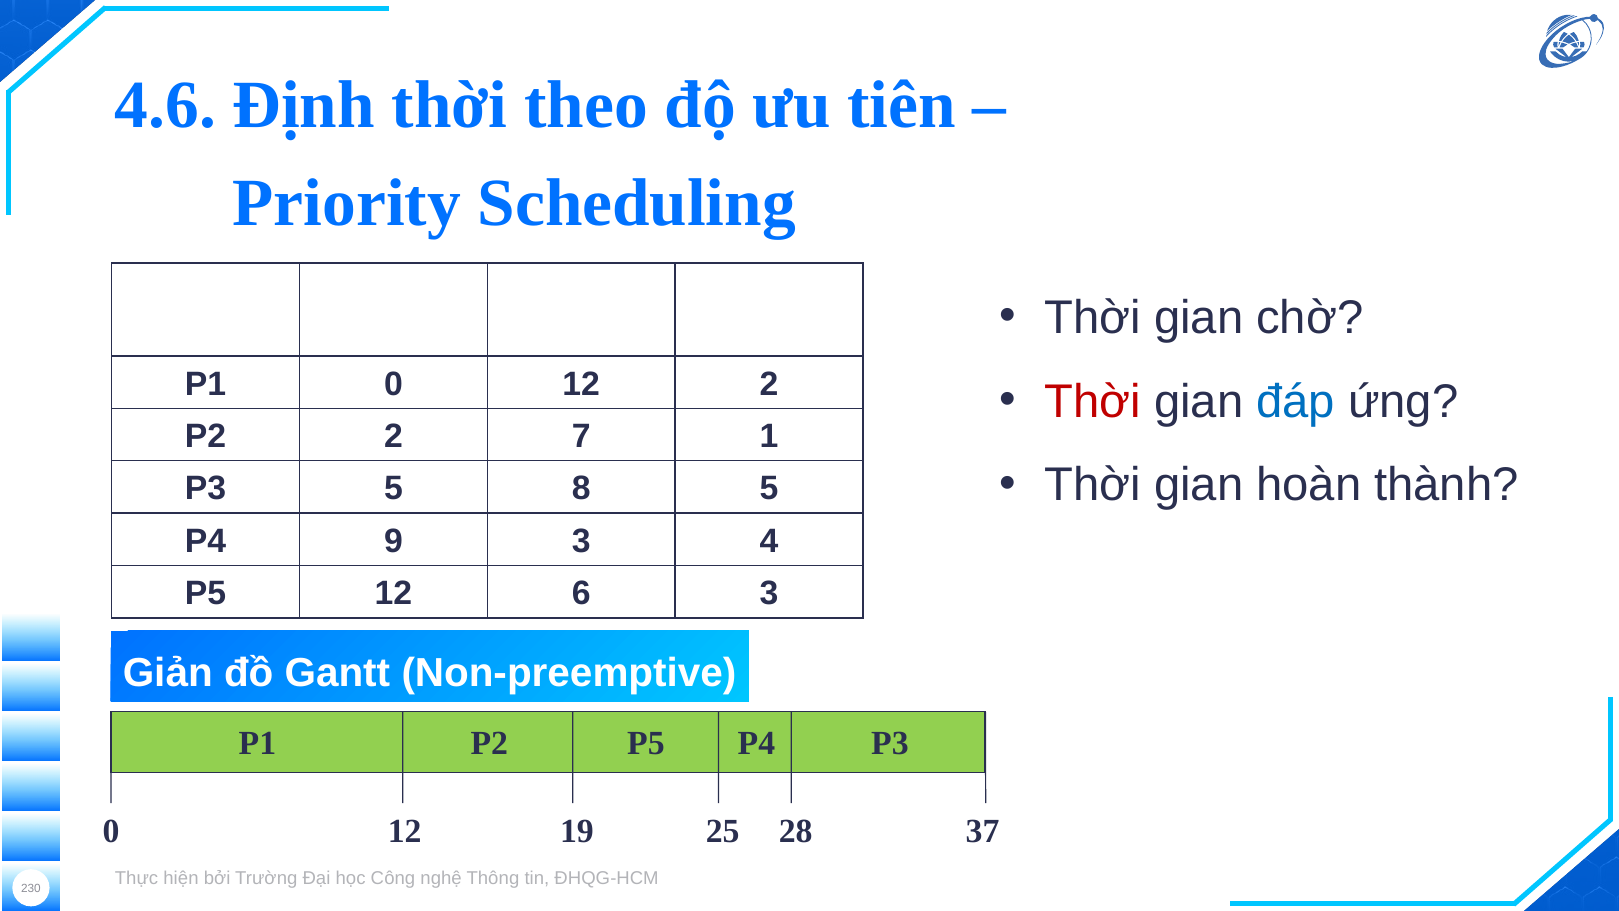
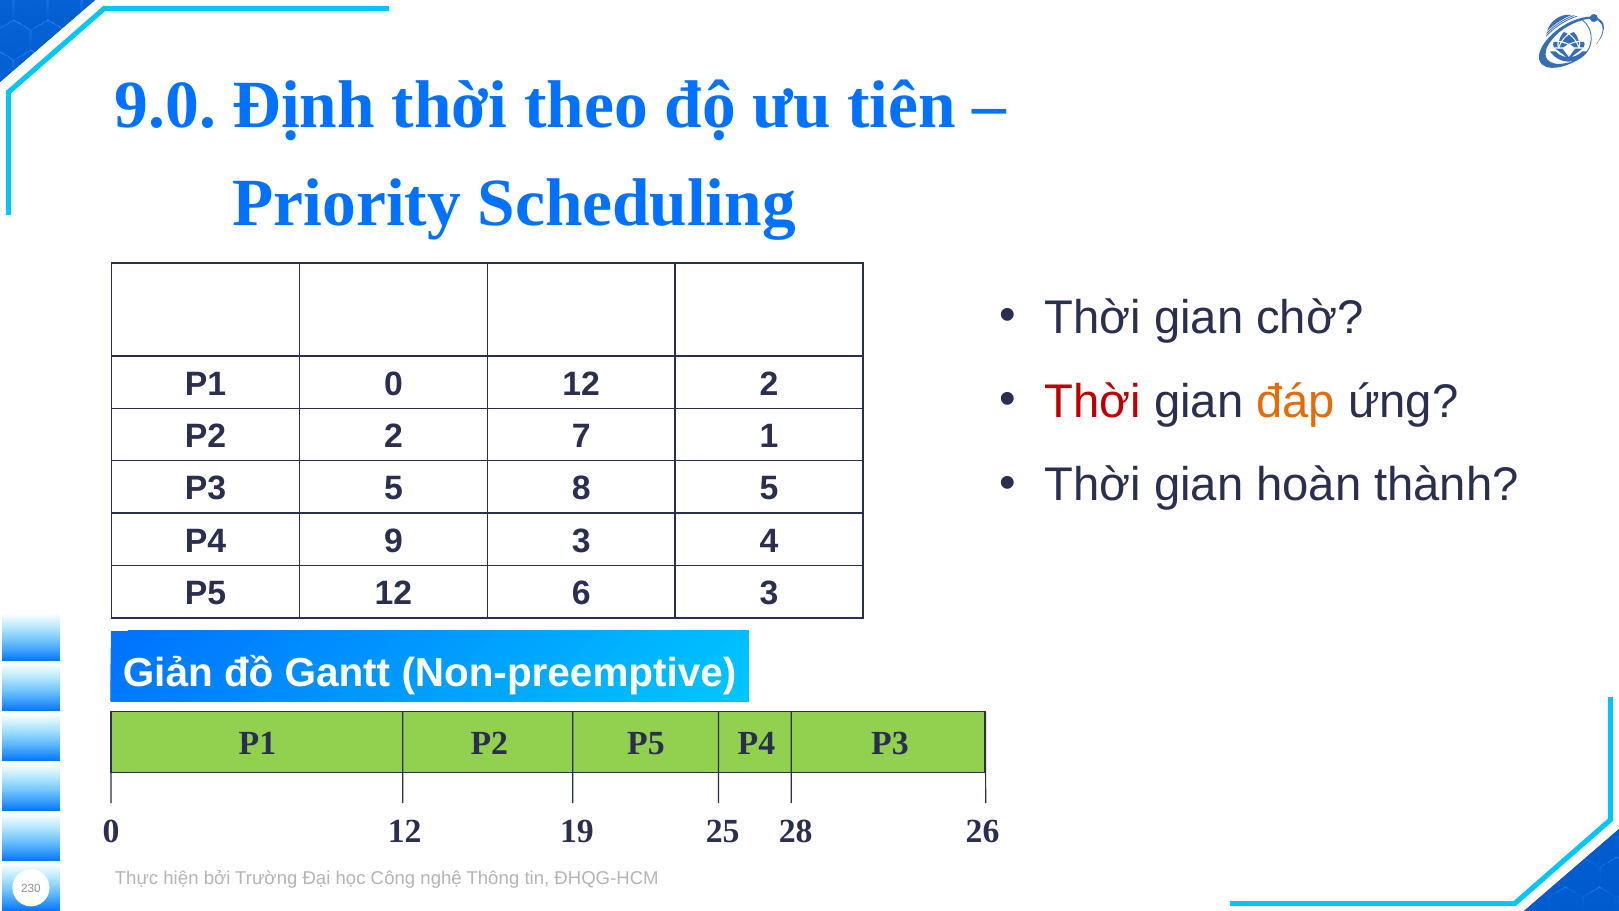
4.6: 4.6 -> 9.0 (165, 106)
đáp colour: blue -> orange (1296, 401)
37: 37 -> 26 (983, 831)
